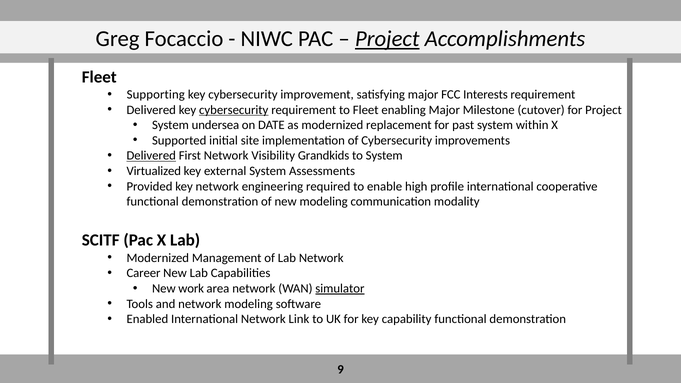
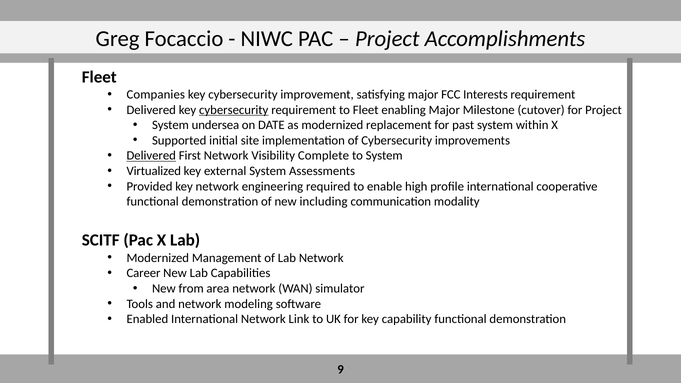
Project underline: present -> none (387, 39)
Supporting: Supporting -> Companies (156, 95)
Grandkids: Grandkids -> Complete (323, 156)
new modeling: modeling -> including (324, 202)
work: work -> from (191, 289)
simulator underline: present -> none (340, 289)
